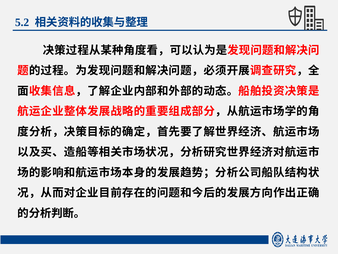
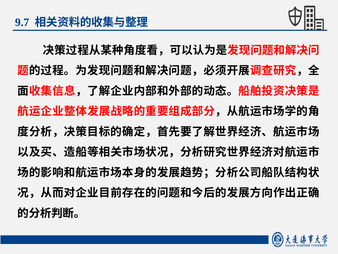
5.2: 5.2 -> 9.7 (22, 22)
